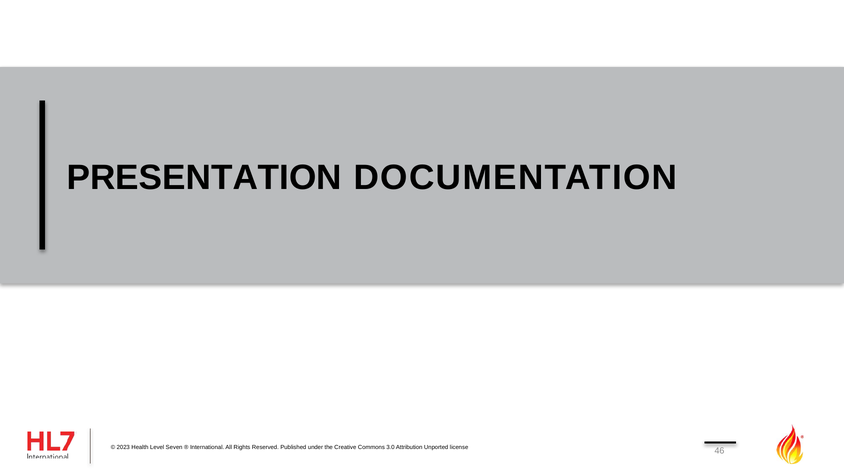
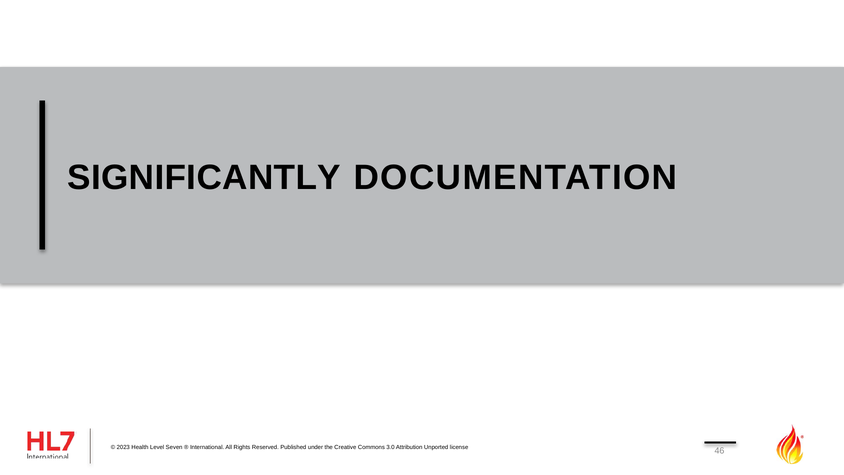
PRESENTATION: PRESENTATION -> SIGNIFICANTLY (204, 178)
